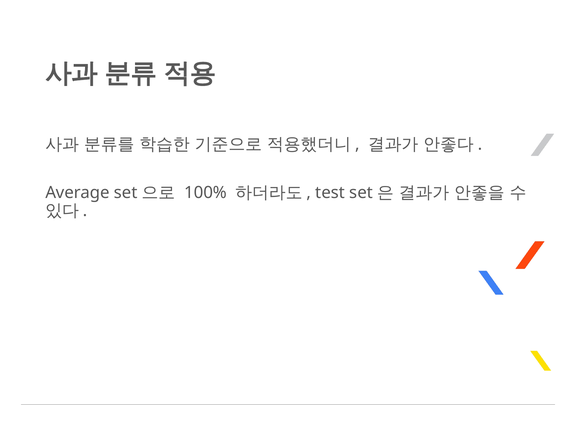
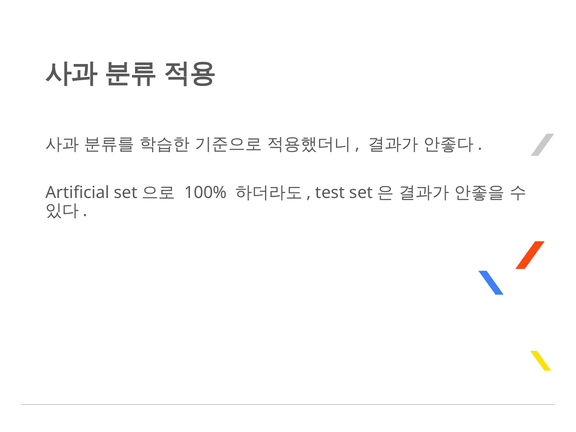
Average: Average -> Artificial (77, 193)
